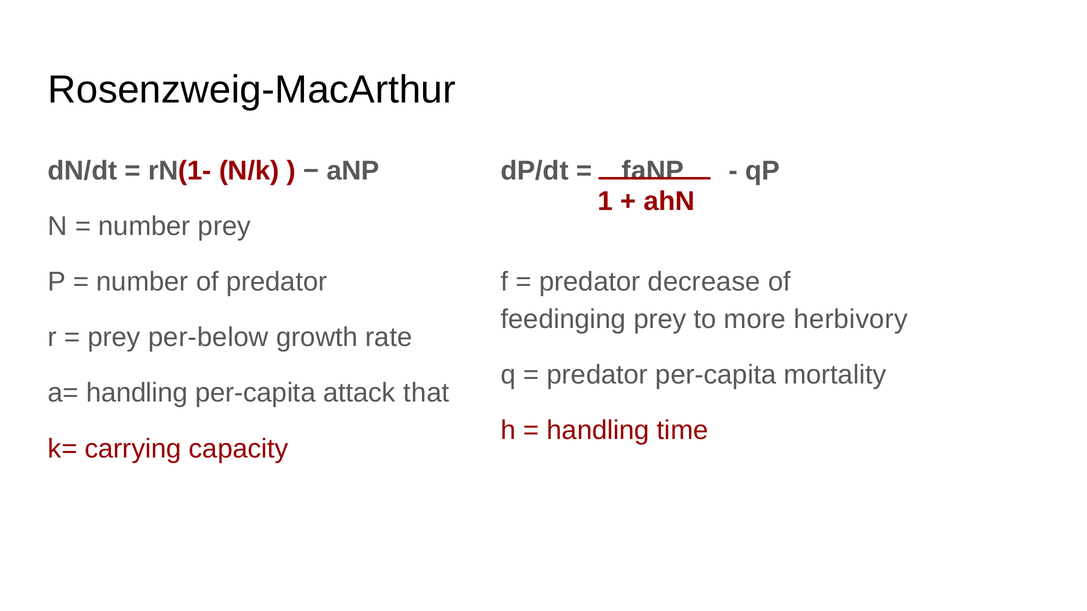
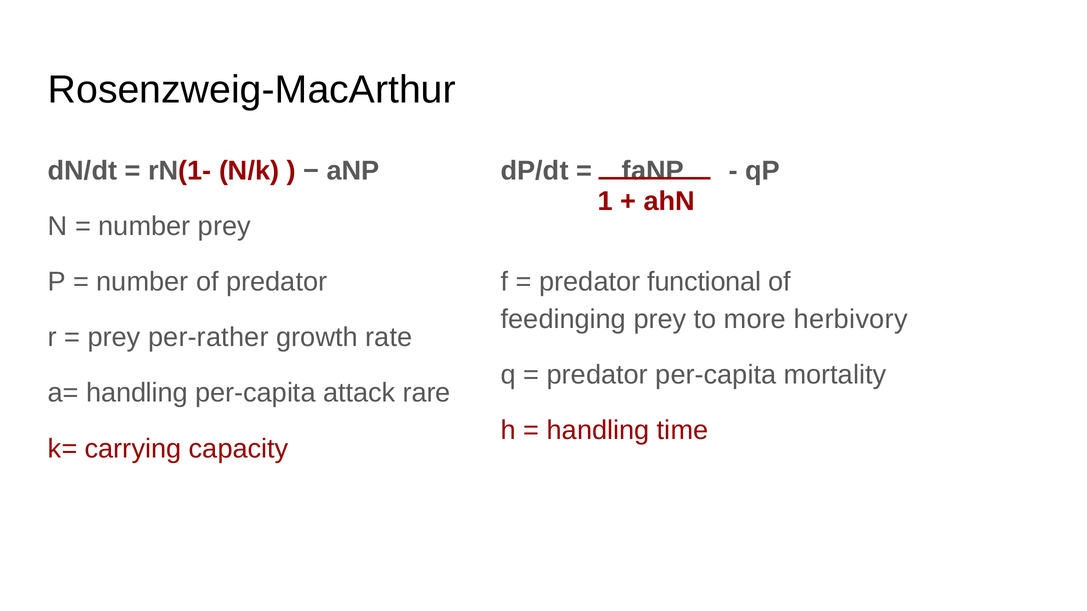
decrease: decrease -> functional (704, 282)
per-below: per-below -> per-rather (208, 338)
that: that -> rare (427, 393)
